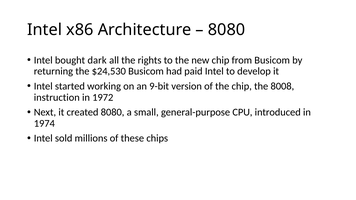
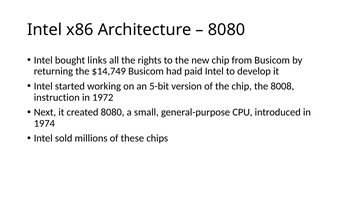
dark: dark -> links (97, 60)
$24,530: $24,530 -> $14,749 (109, 71)
9-bit: 9-bit -> 5-bit (159, 86)
